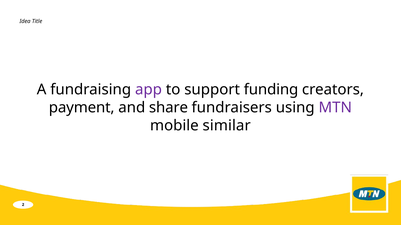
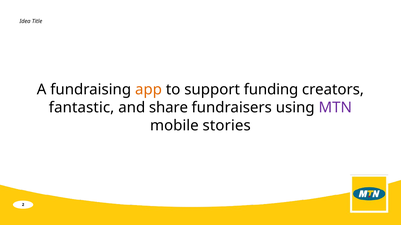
app colour: purple -> orange (148, 90)
payment: payment -> fantastic (82, 108)
similar: similar -> stories (227, 126)
